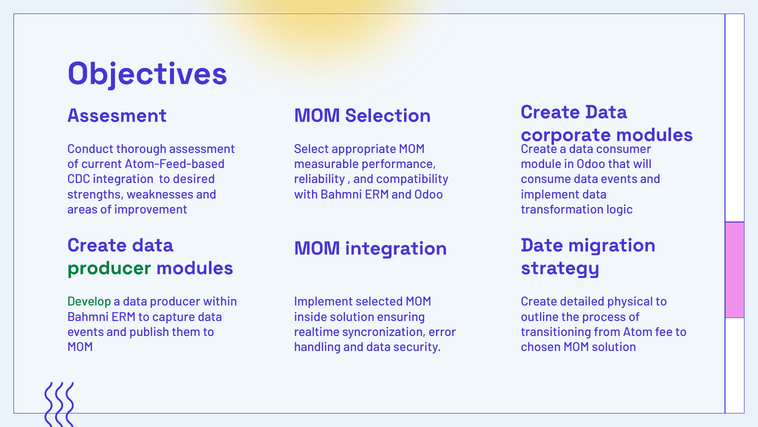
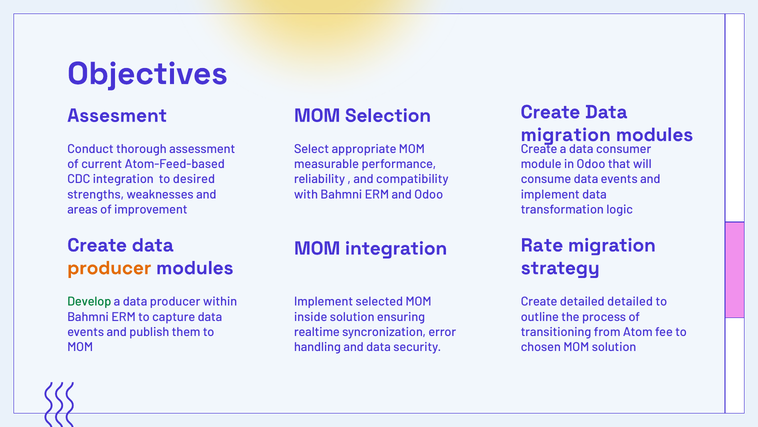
corporate: corporate -> migration (566, 135)
Date: Date -> Rate (542, 245)
producer colour: green -> orange (109, 268)
detailed physical: physical -> detailed (630, 301)
